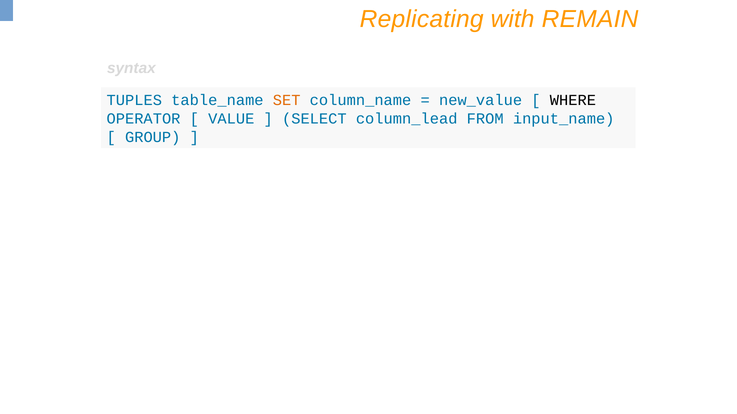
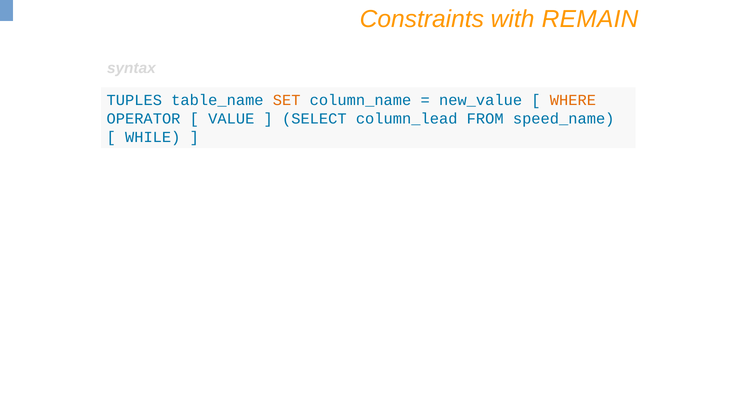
Replicating: Replicating -> Constraints (422, 19)
WHERE colour: black -> orange (573, 100)
input_name: input_name -> speed_name (564, 119)
GROUP: GROUP -> WHILE (153, 137)
